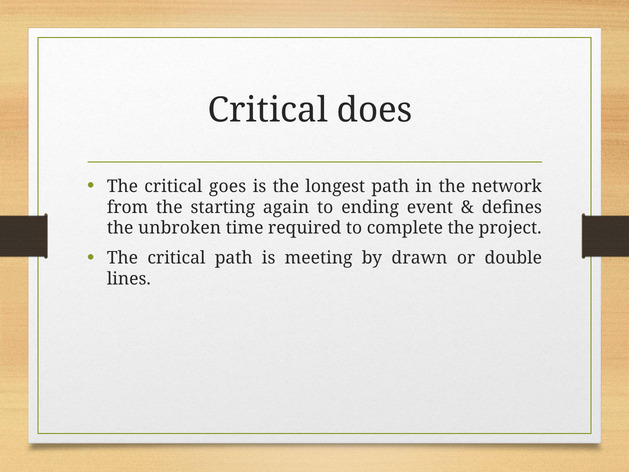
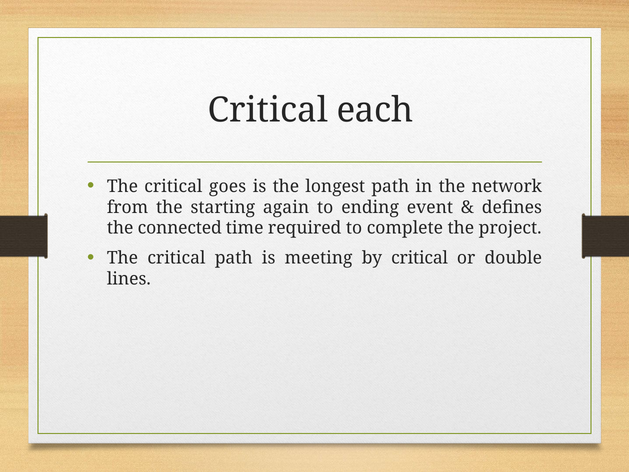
does: does -> each (375, 110)
unbroken: unbroken -> connected (180, 228)
by drawn: drawn -> critical (420, 258)
